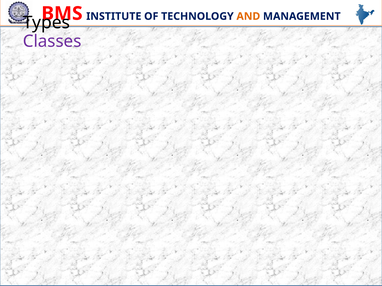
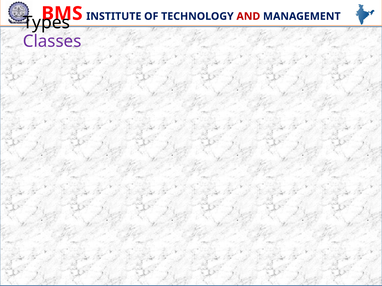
AND colour: orange -> red (248, 16)
